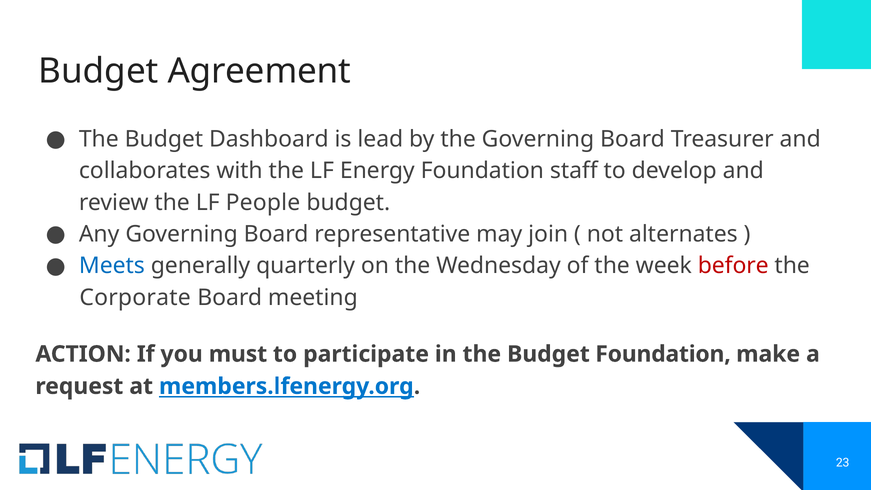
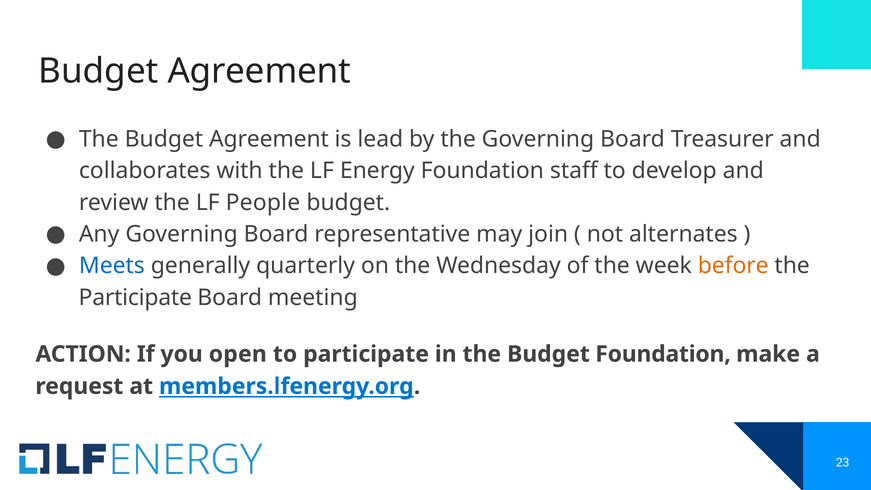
The Budget Dashboard: Dashboard -> Agreement (269, 139)
before colour: red -> orange (733, 266)
Corporate: Corporate -> Participate (135, 297)
must: must -> open (238, 354)
